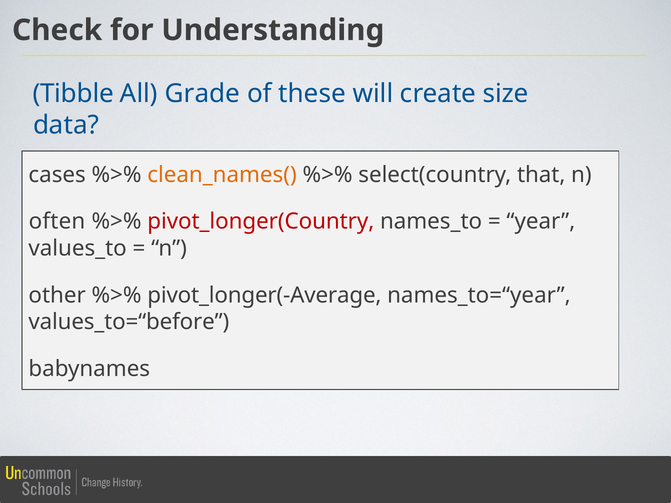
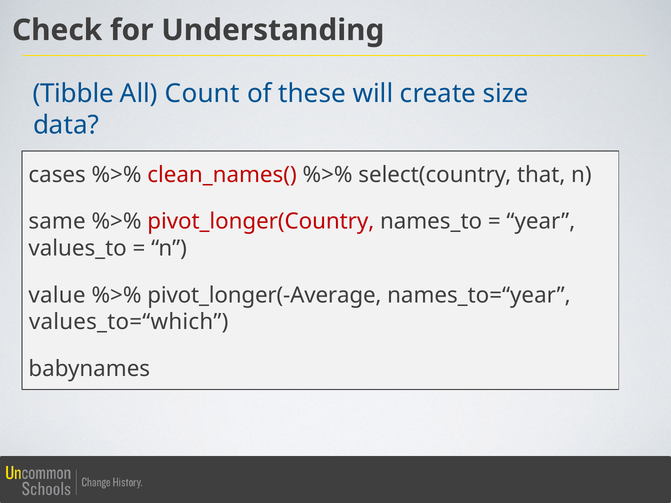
Grade: Grade -> Count (202, 94)
clean_names( colour: orange -> red (222, 175)
often: often -> same (57, 222)
other: other -> value (57, 295)
values_to=“before: values_to=“before -> values_to=“which (129, 322)
